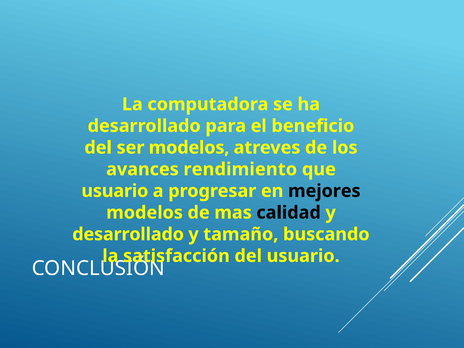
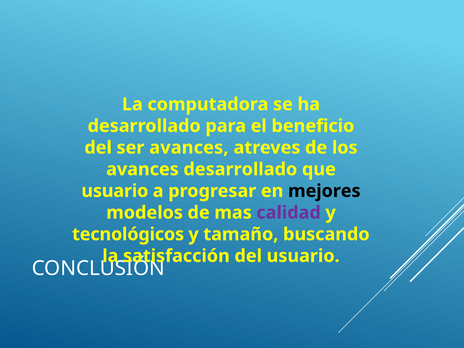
ser modelos: modelos -> avances (189, 148)
avances rendimiento: rendimiento -> desarrollado (240, 169)
calidad colour: black -> purple (289, 213)
desarrollado: desarrollado -> tecnológicos (128, 234)
